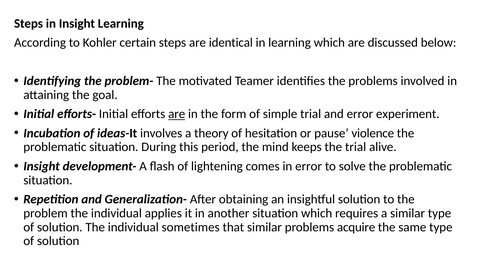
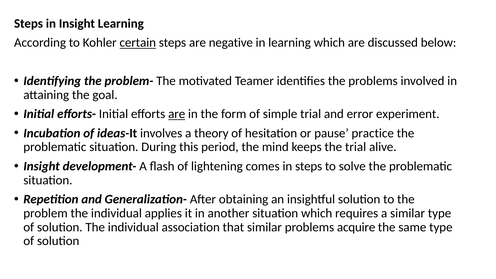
certain underline: none -> present (138, 43)
identical: identical -> negative (231, 43)
violence: violence -> practice (373, 133)
in error: error -> steps (309, 166)
sometimes: sometimes -> association (191, 227)
